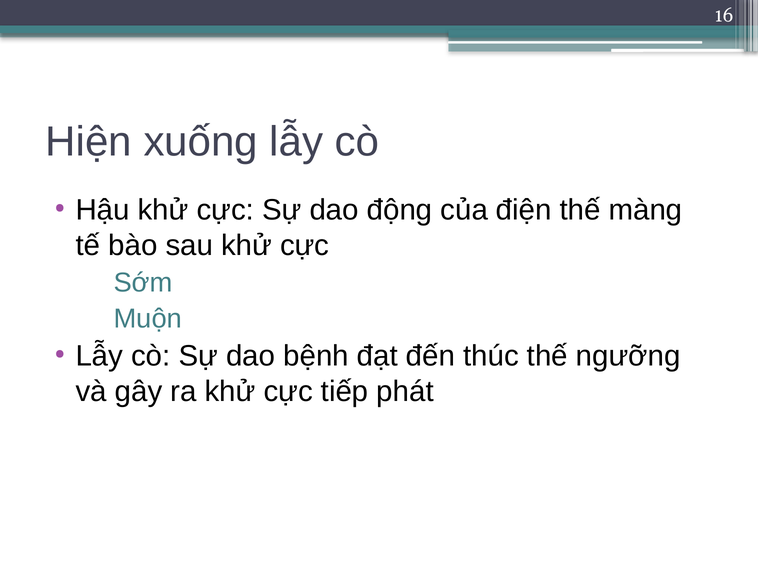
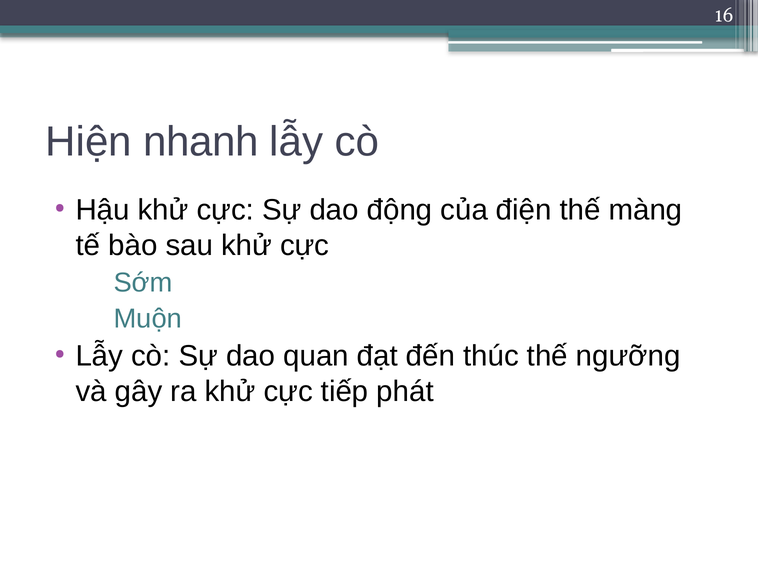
xuống: xuống -> nhanh (201, 142)
bệnh: bệnh -> quan (316, 356)
